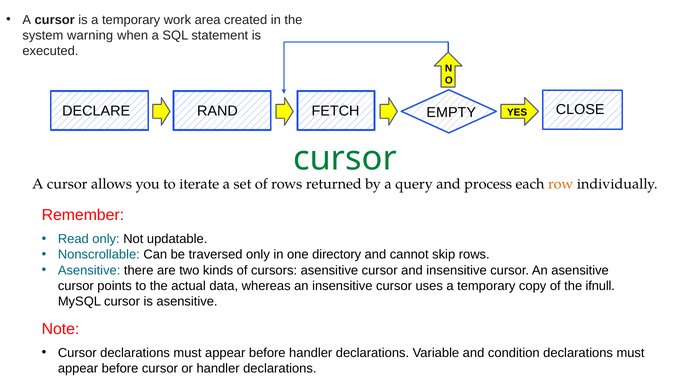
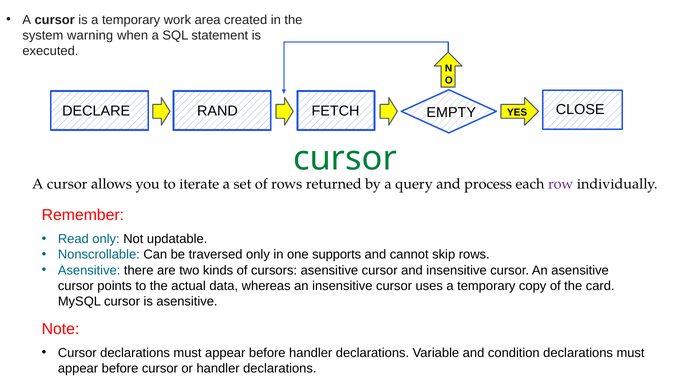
row colour: orange -> purple (561, 184)
directory: directory -> supports (337, 255)
ifnull: ifnull -> card (600, 286)
